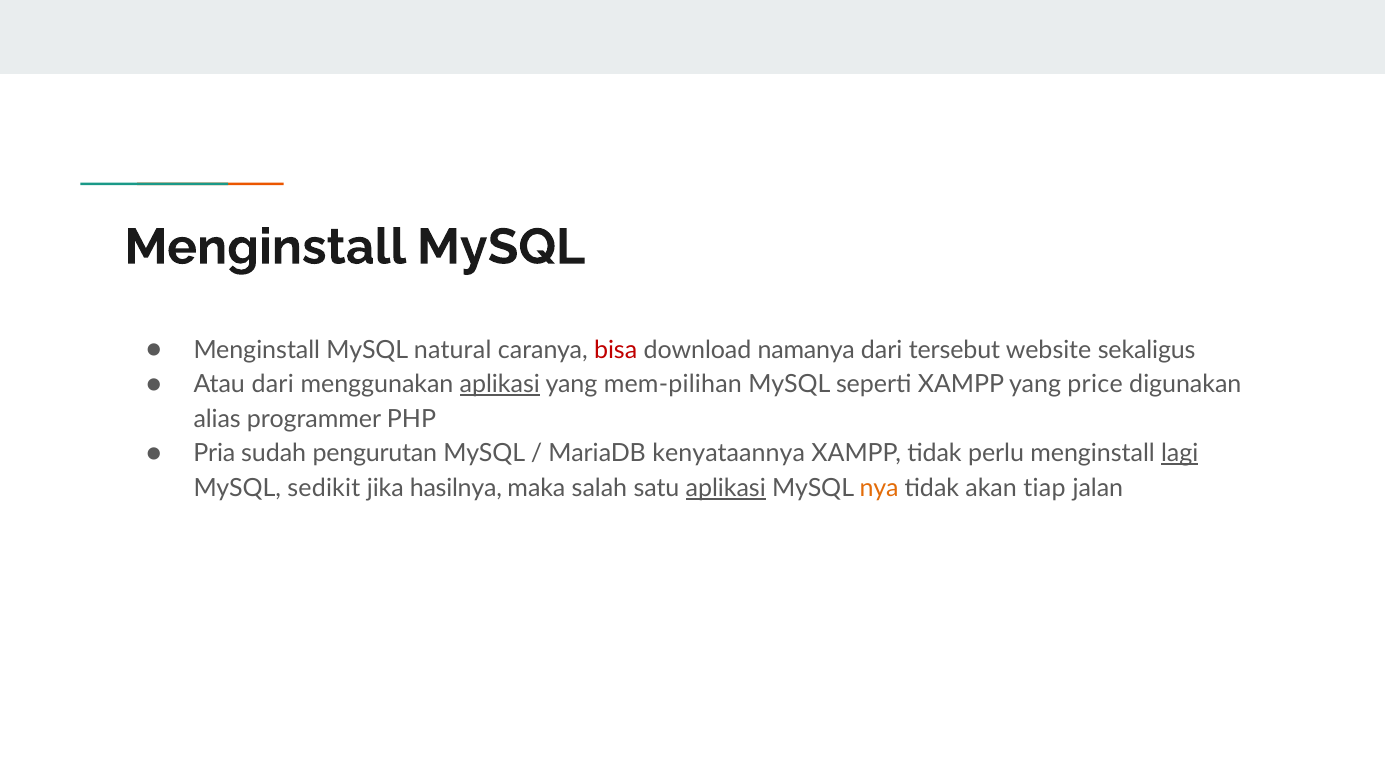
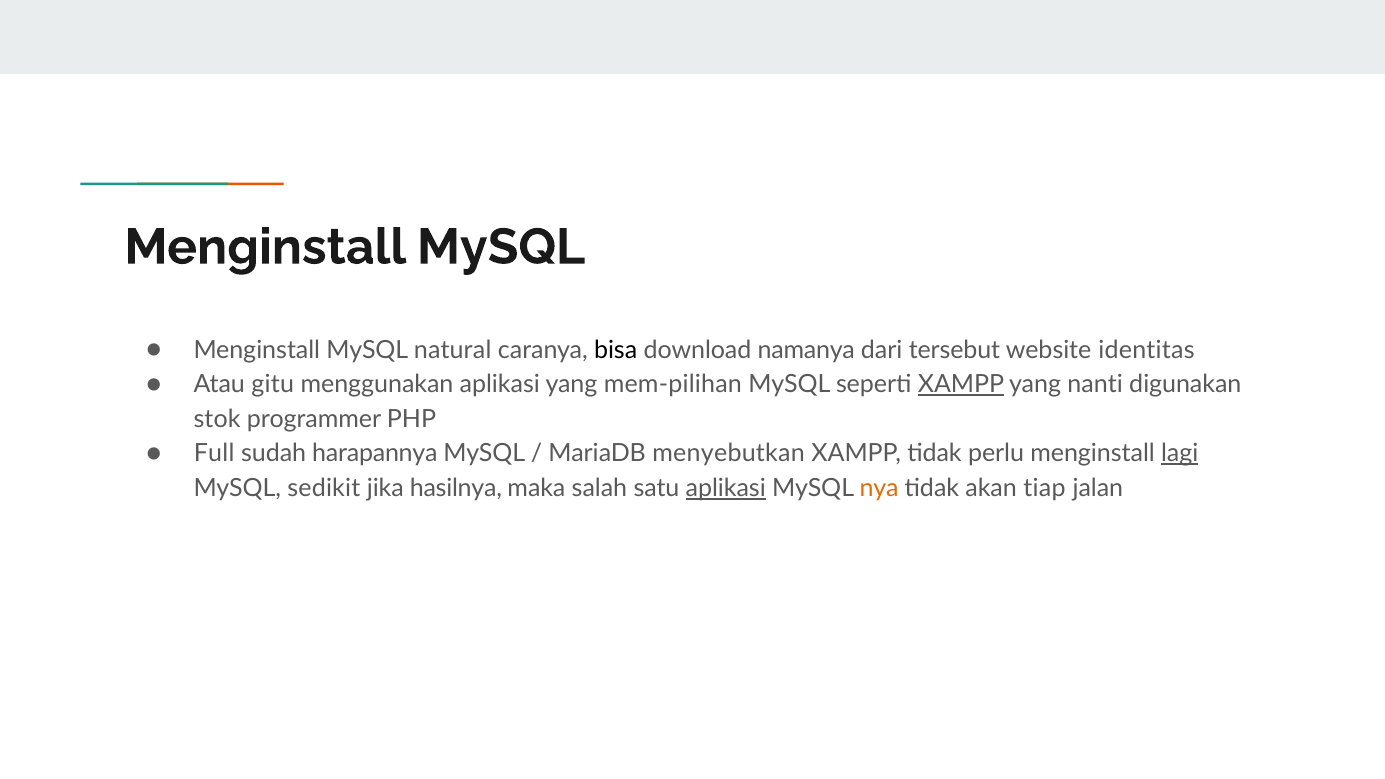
bisa colour: red -> black (616, 350)
sekaligus: sekaligus -> identitas (1146, 350)
Atau dari: dari -> gitu (273, 385)
aplikasi underline: present -> none (500, 385)
XAMPP underline: none -> present (961, 385)
price: price -> nanti (1095, 385)
alias: alias -> stok (217, 419)
Pria: Pria -> Full (214, 454)
pengurutan: pengurutan -> harapannya (375, 454)
kenyataannya: kenyataannya -> menyebutkan (729, 454)
